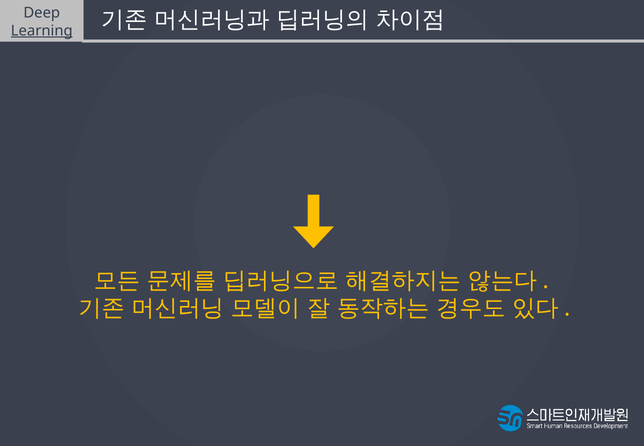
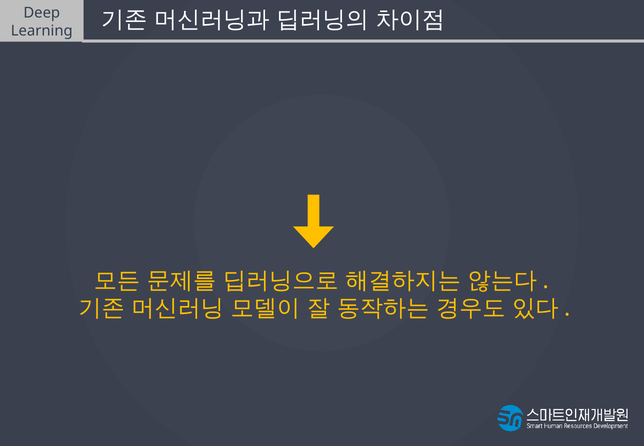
Learning underline: present -> none (42, 31)
